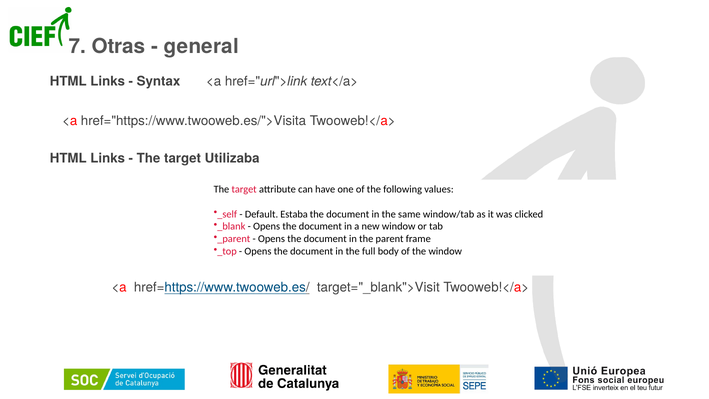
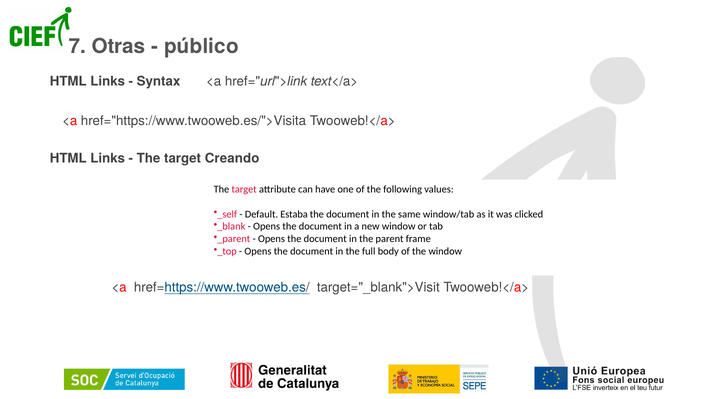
general: general -> público (201, 46)
Utilizaba: Utilizaba -> Creando (232, 159)
